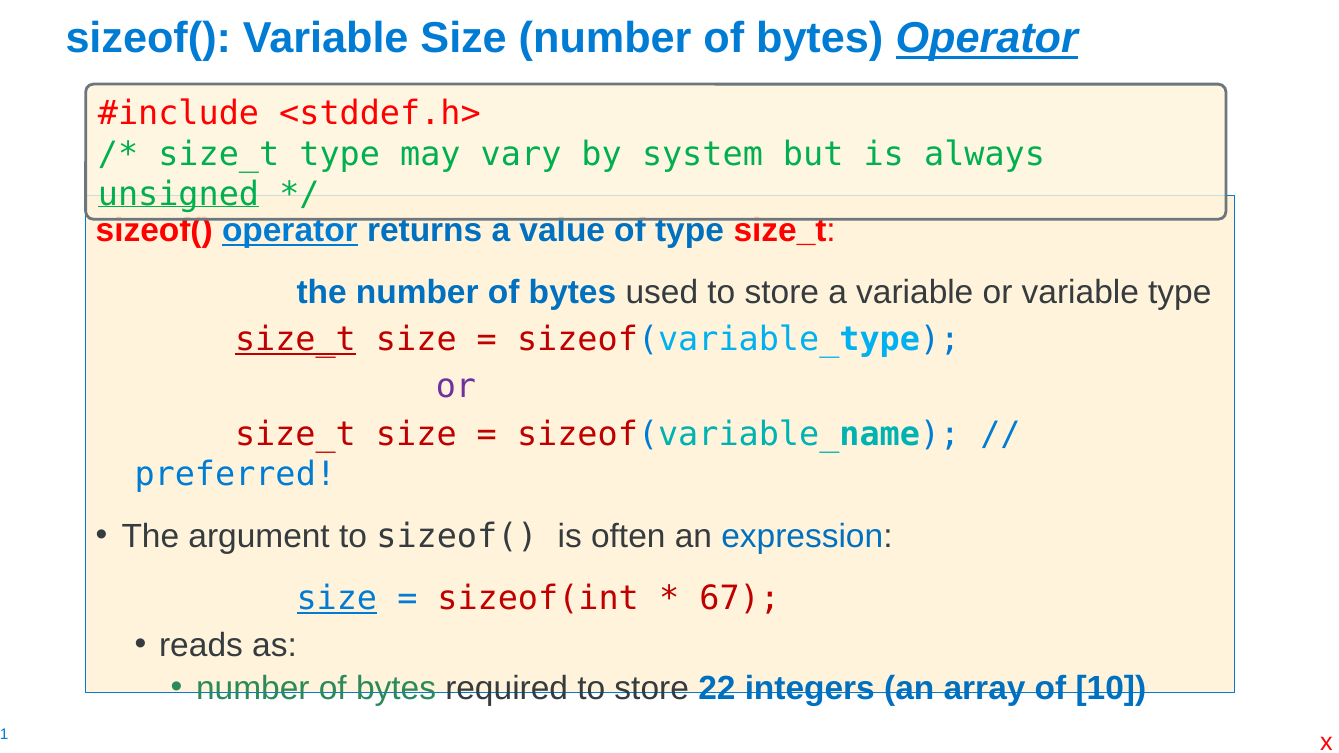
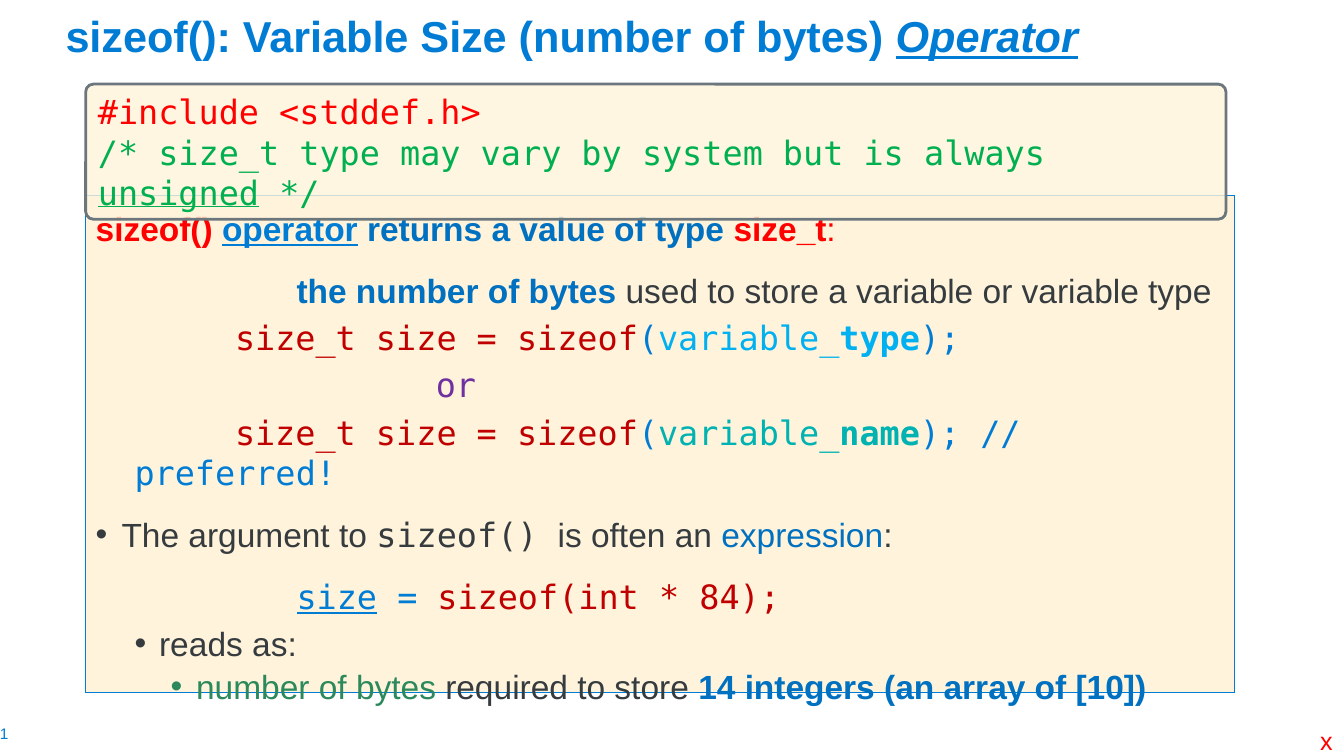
size_t underline: present -> none (295, 340)
67: 67 -> 84 (740, 599)
22: 22 -> 14 (717, 688)
